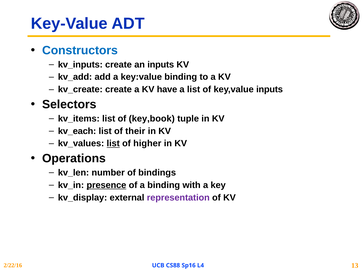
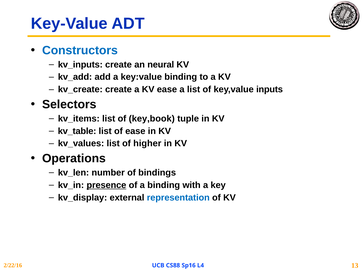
an inputs: inputs -> neural (161, 65)
KV have: have -> ease (167, 90)
kv_each: kv_each -> kv_table (77, 131)
of their: their -> ease (135, 131)
list underline: present -> none (113, 144)
representation colour: purple -> blue (178, 198)
